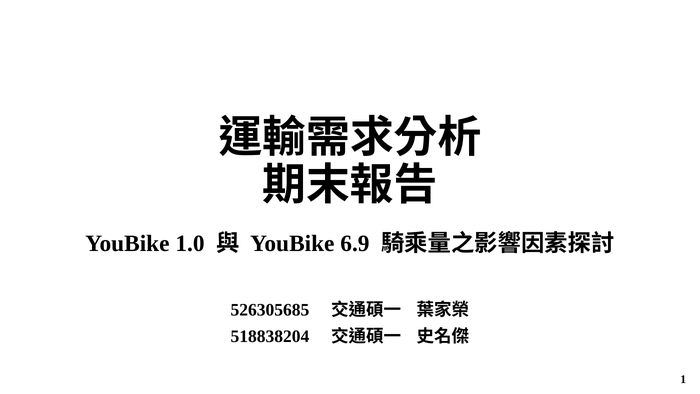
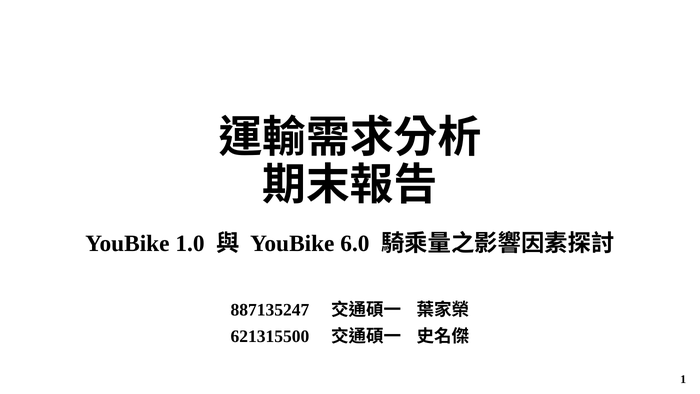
6.9: 6.9 -> 6.0 (355, 243)
526305685: 526305685 -> 887135247 (270, 310)
518838204: 518838204 -> 621315500 (270, 336)
